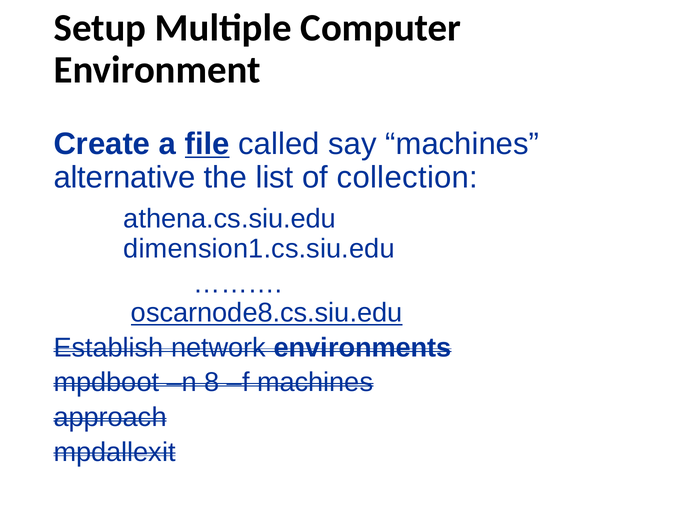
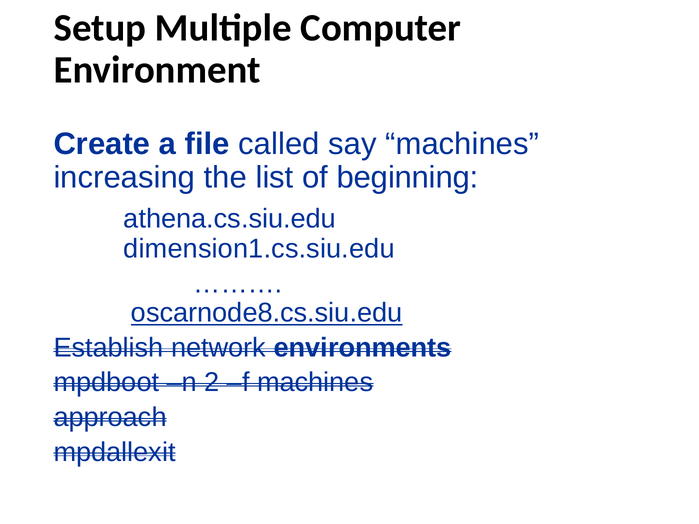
file underline: present -> none (207, 144)
alternative: alternative -> increasing (124, 178)
collection: collection -> beginning (408, 178)
8: 8 -> 2 (212, 383)
